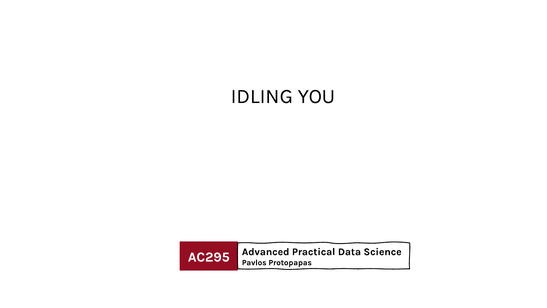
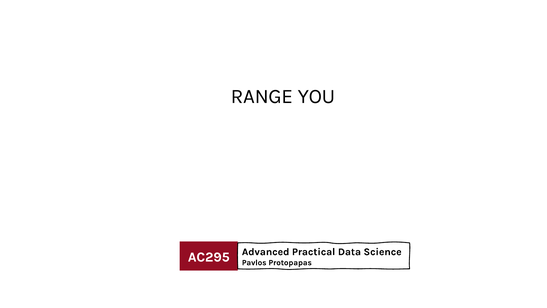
IDLING: IDLING -> RANGE (262, 96)
